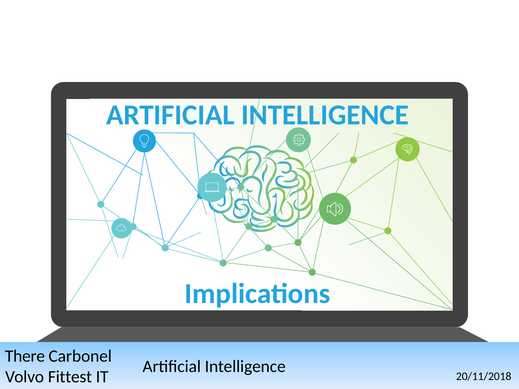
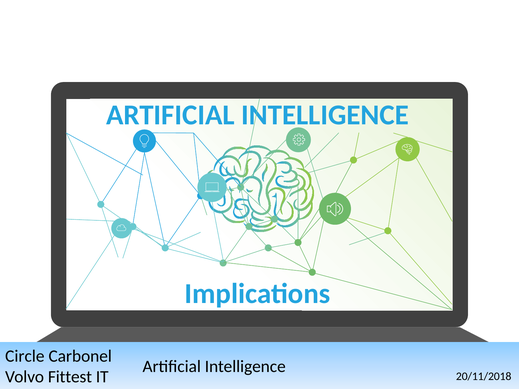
There: There -> Circle (25, 356)
